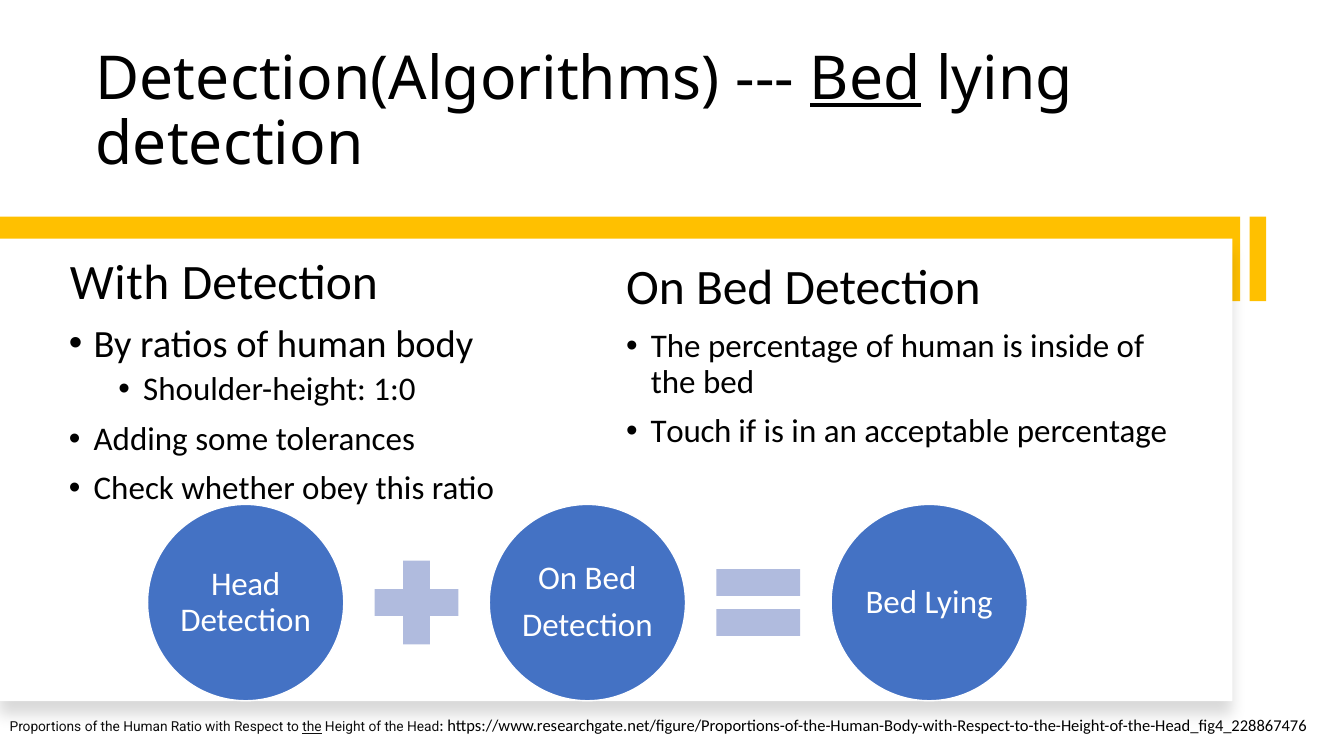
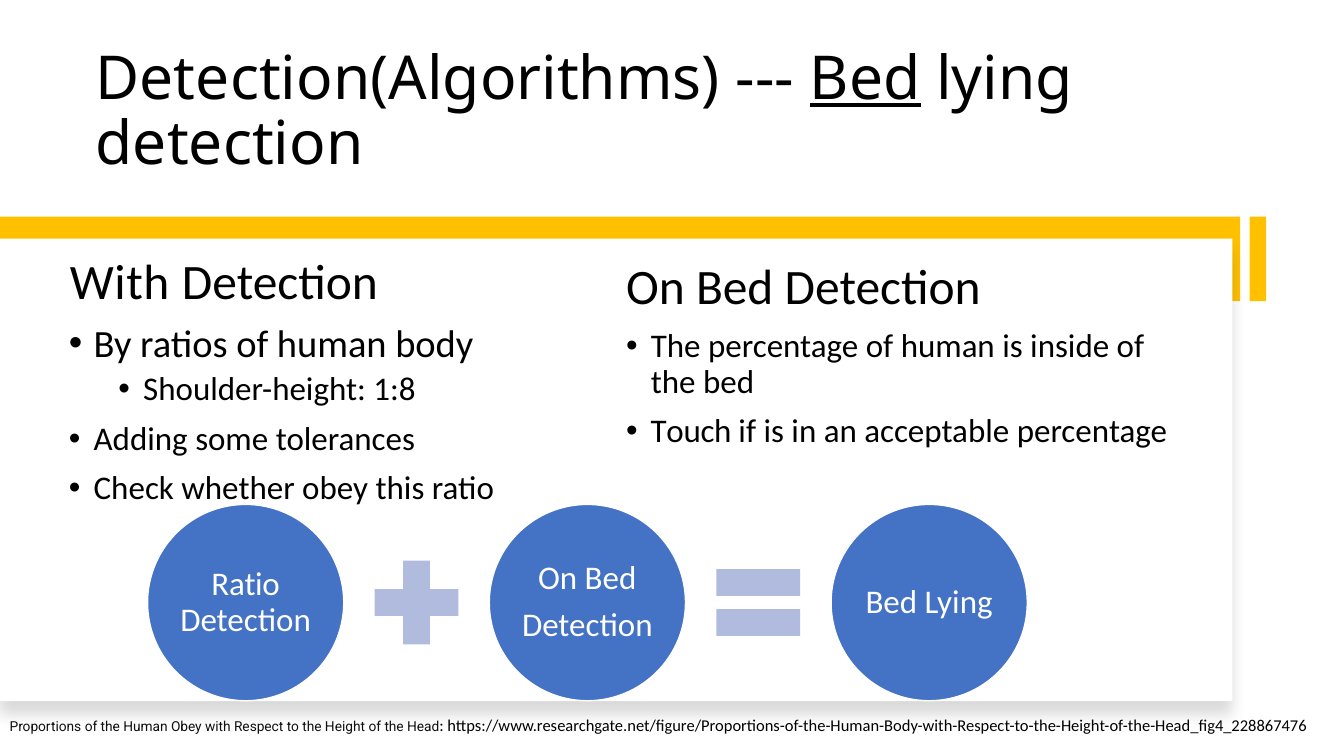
1:0: 1:0 -> 1:8 (394, 390)
Head: Head -> Ratio (246, 584)
Human Ratio: Ratio -> Obey (186, 727)
the underline: present -> none (312, 727)
